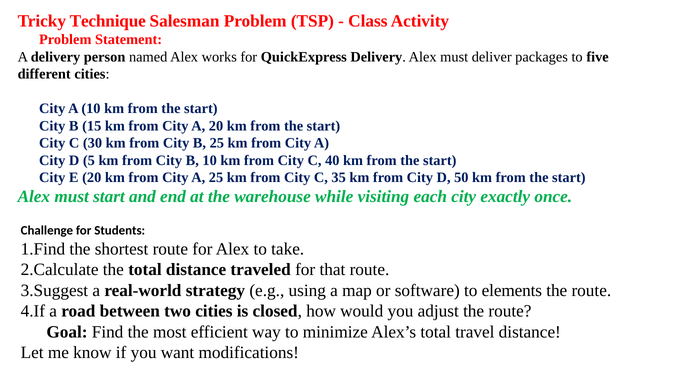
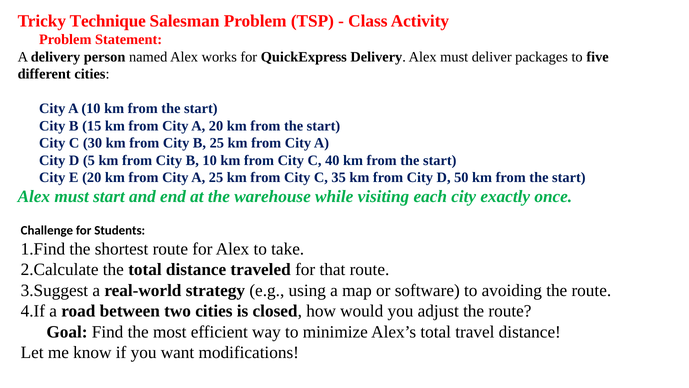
elements: elements -> avoiding (512, 290)
